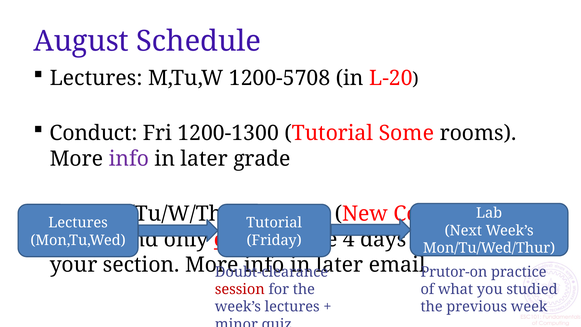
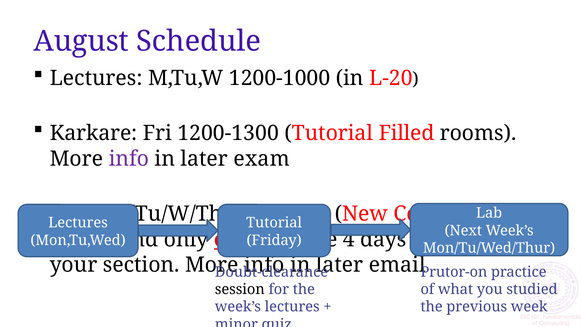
1200-5708: 1200-5708 -> 1200-1000 (280, 78)
Conduct: Conduct -> Karkare (94, 133)
Some: Some -> Filled (407, 133)
grade: grade -> exam (262, 159)
session colour: red -> black (240, 289)
